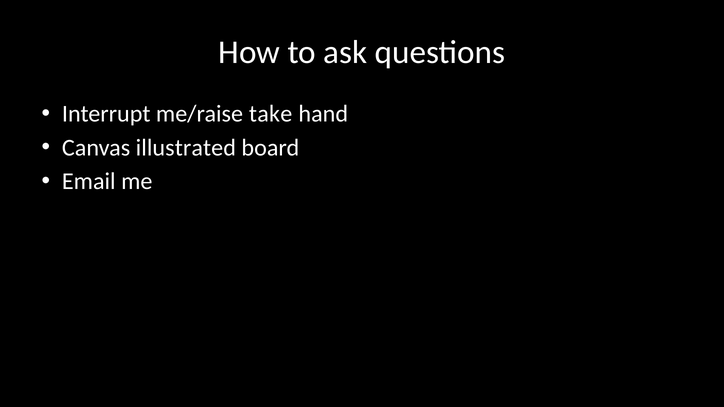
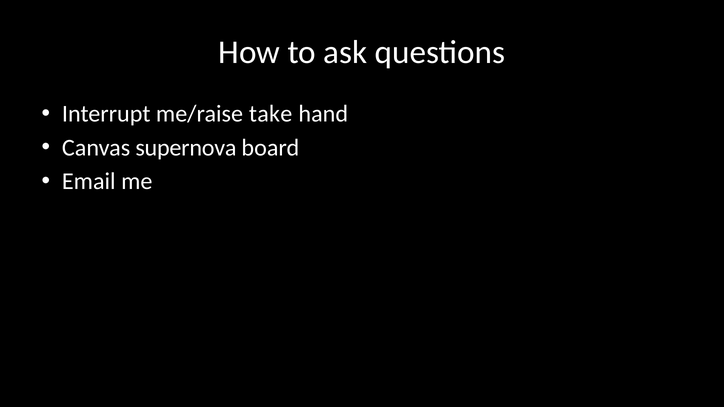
illustrated: illustrated -> supernova (186, 148)
